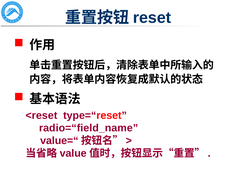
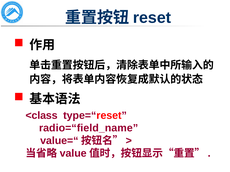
<reset: <reset -> <class (42, 116)
